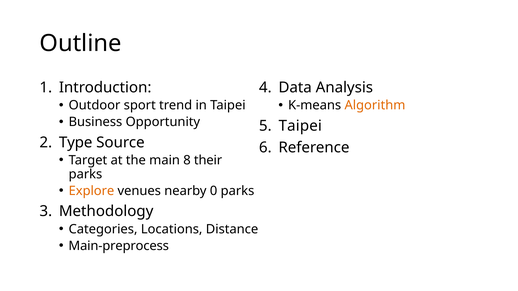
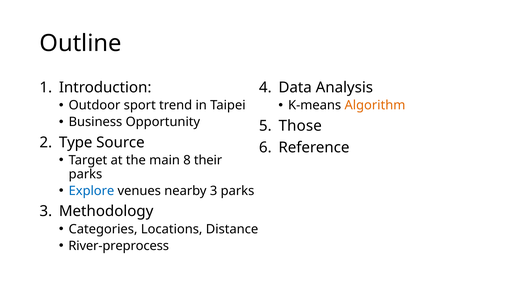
Taipei: Taipei -> Those (300, 126)
Explore colour: orange -> blue (91, 191)
nearby 0: 0 -> 3 (214, 191)
Main-preprocess: Main-preprocess -> River-preprocess (119, 246)
